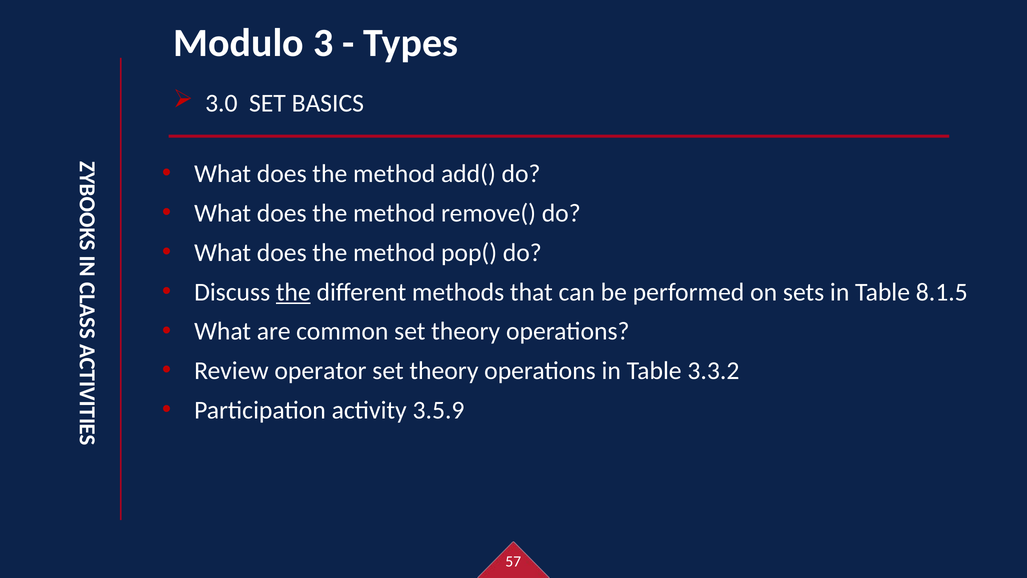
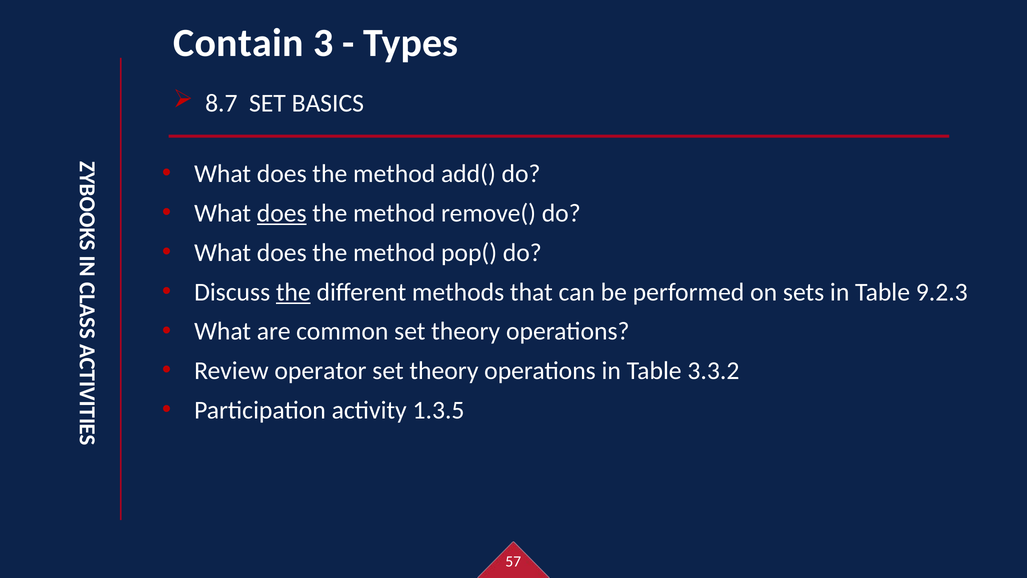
Modulo: Modulo -> Contain (238, 43)
3.0: 3.0 -> 8.7 (221, 103)
does underline: none -> present (282, 213)
8.1.5: 8.1.5 -> 9.2.3 (942, 292)
3.5.9: 3.5.9 -> 1.3.5 (439, 410)
